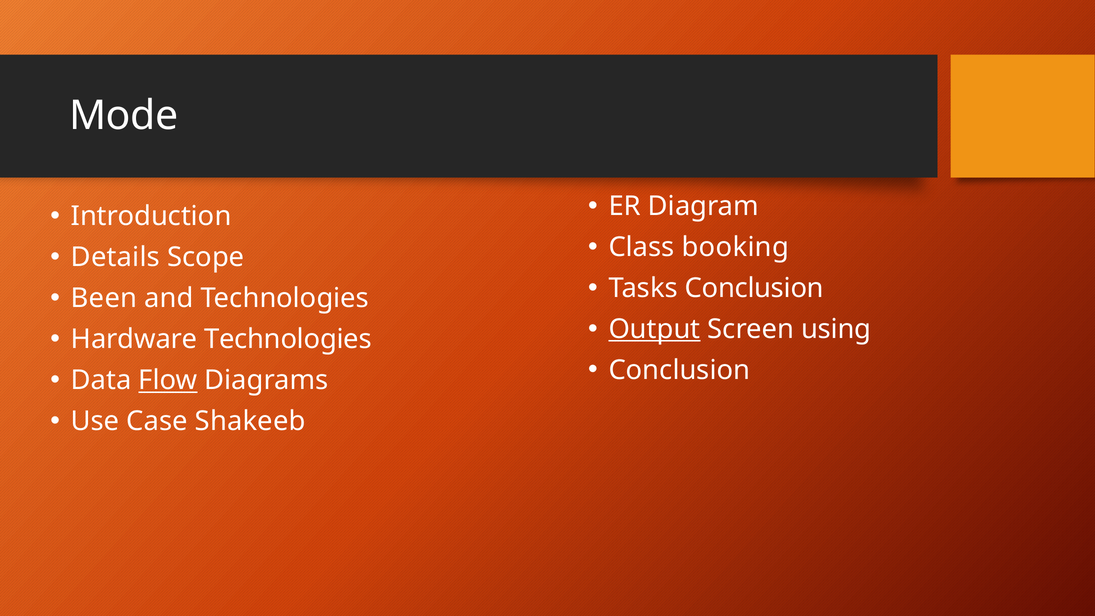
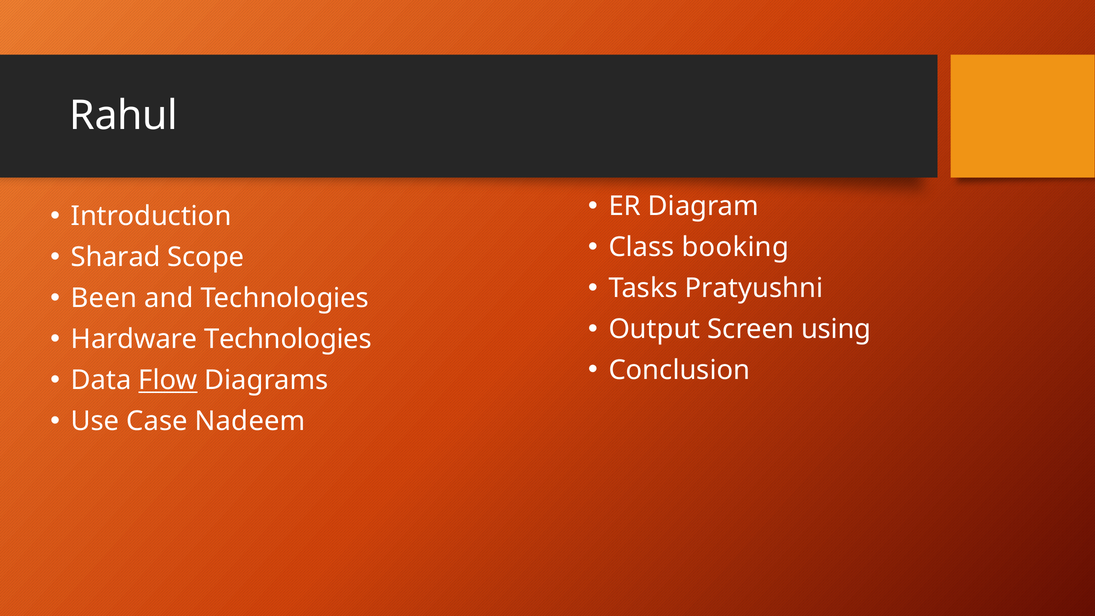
Mode: Mode -> Rahul (124, 116)
Details: Details -> Sharad (116, 257)
Tasks Conclusion: Conclusion -> Pratyushni (754, 288)
Output underline: present -> none (655, 329)
Shakeeb: Shakeeb -> Nadeem (250, 421)
